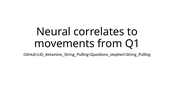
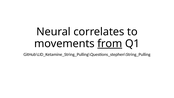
from underline: none -> present (110, 43)
